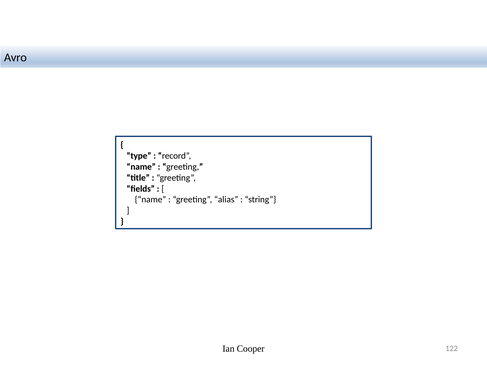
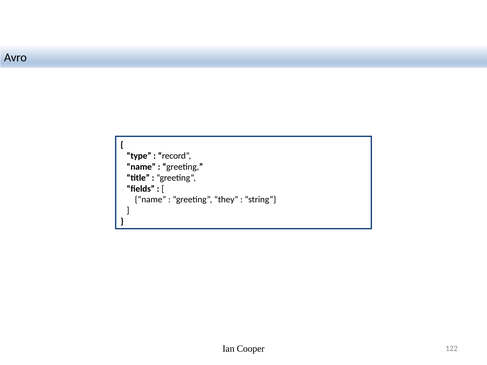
alias: alias -> they (226, 200)
